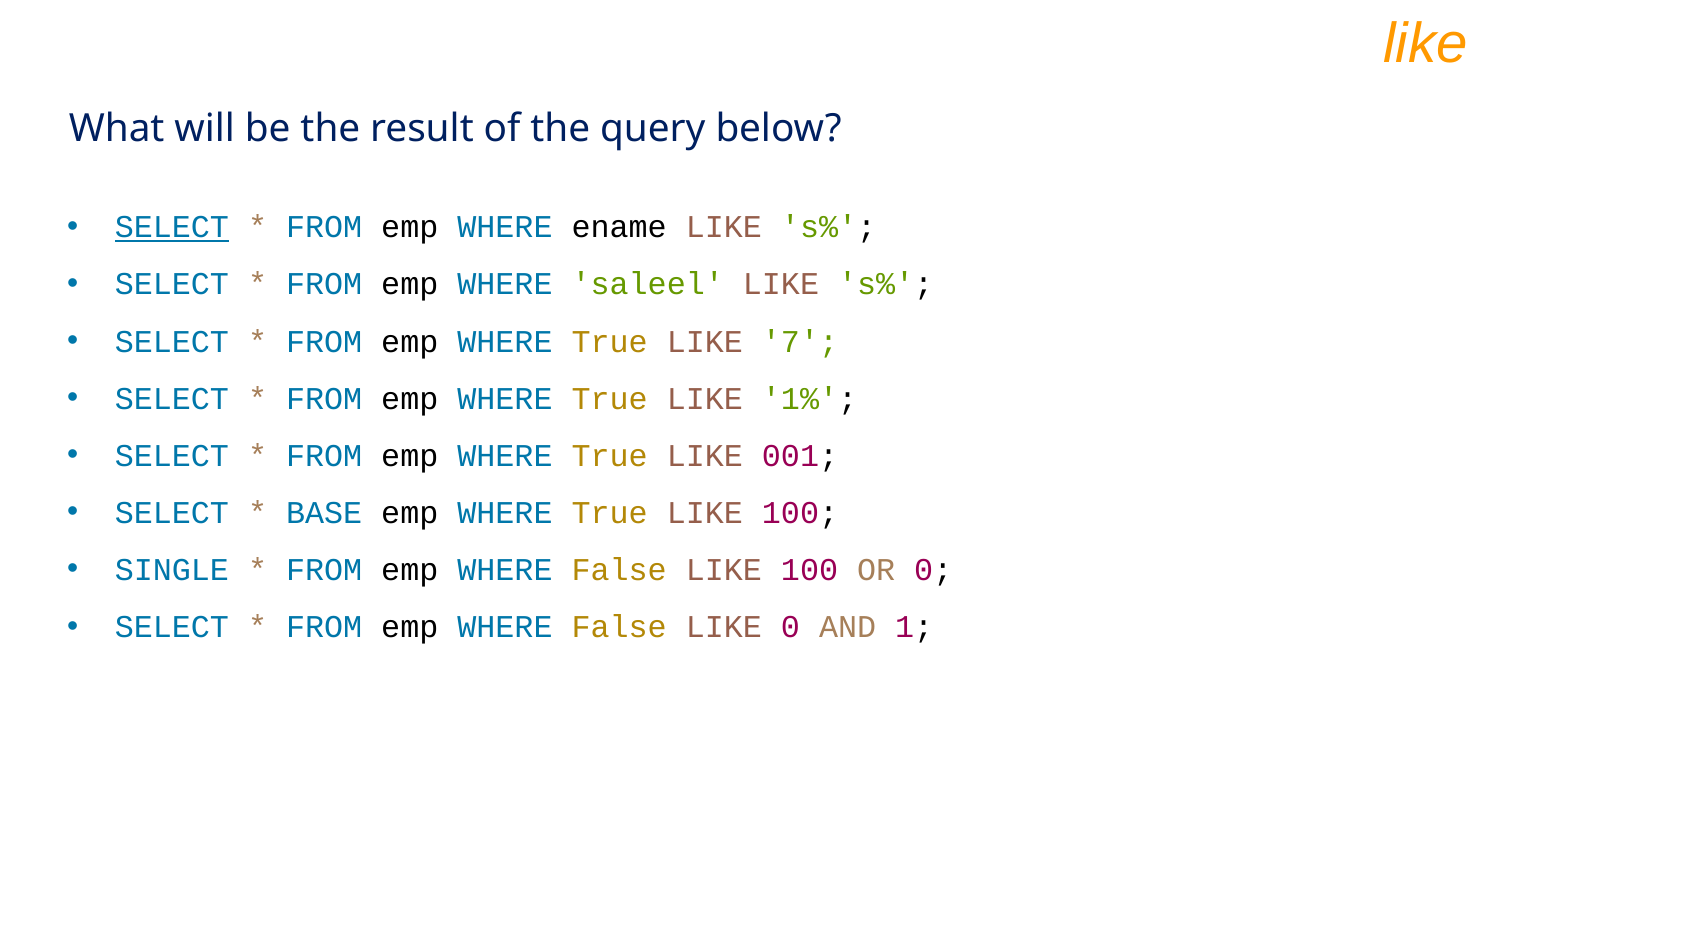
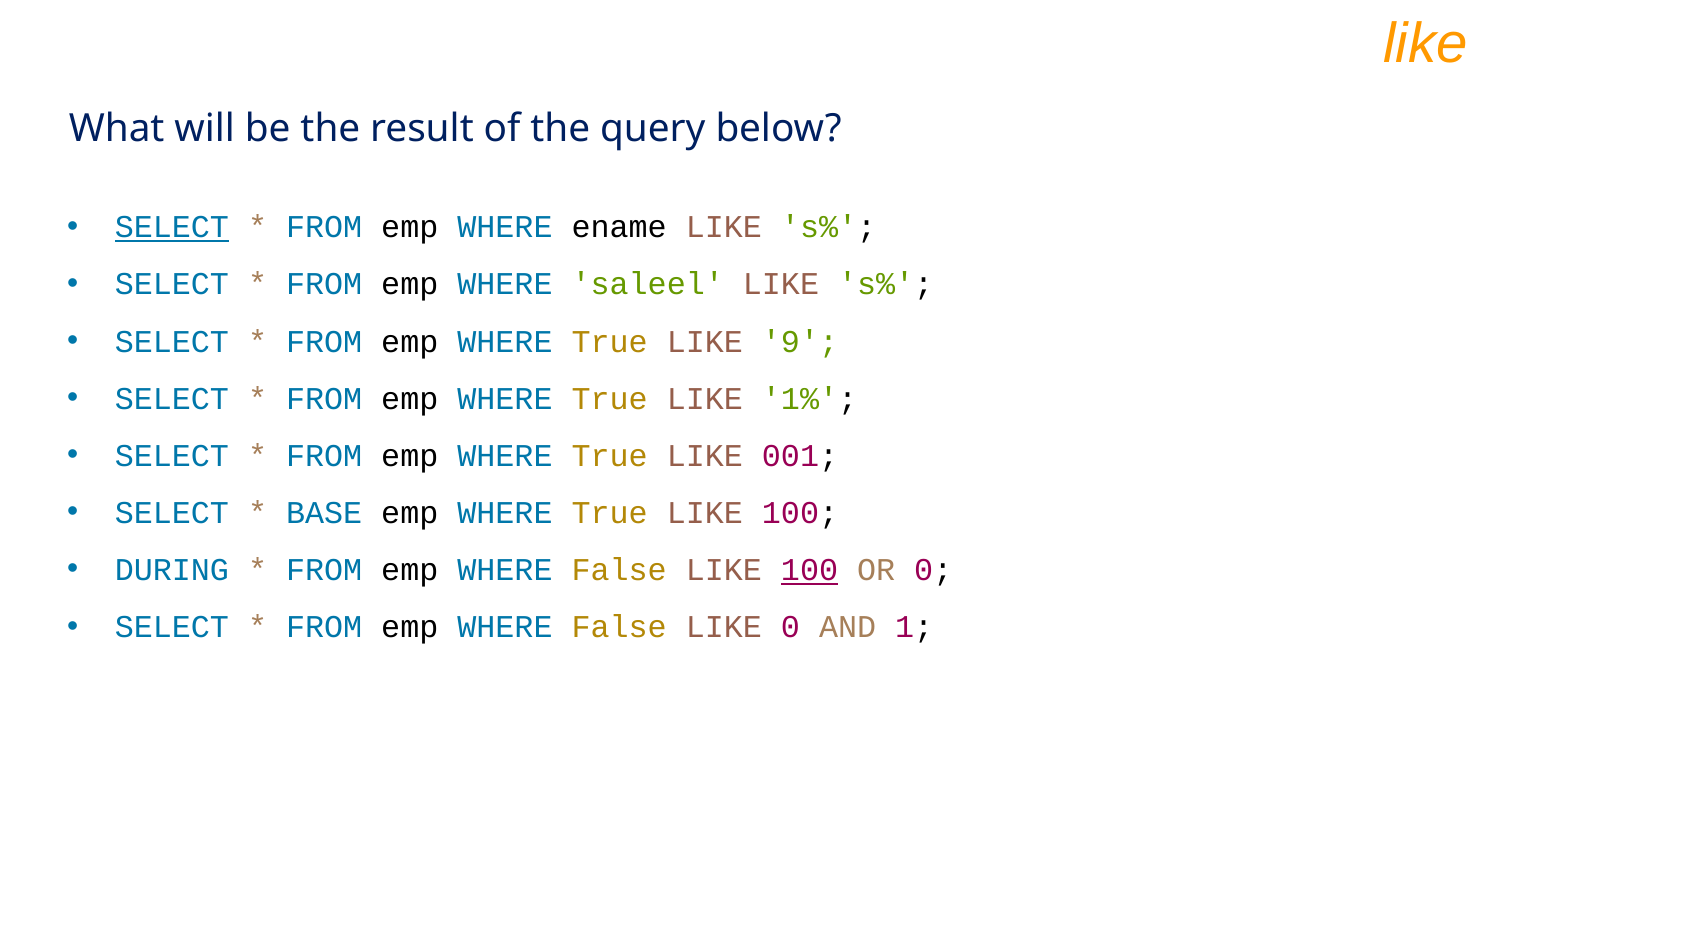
7: 7 -> 9 (800, 342)
SINGLE: SINGLE -> DURING (172, 570)
100 underline: none -> present (810, 570)
